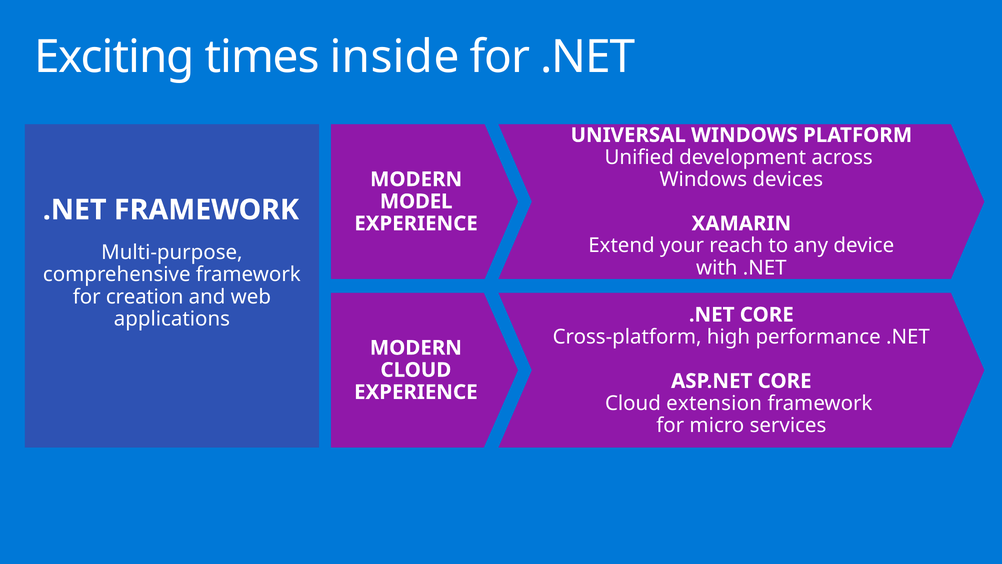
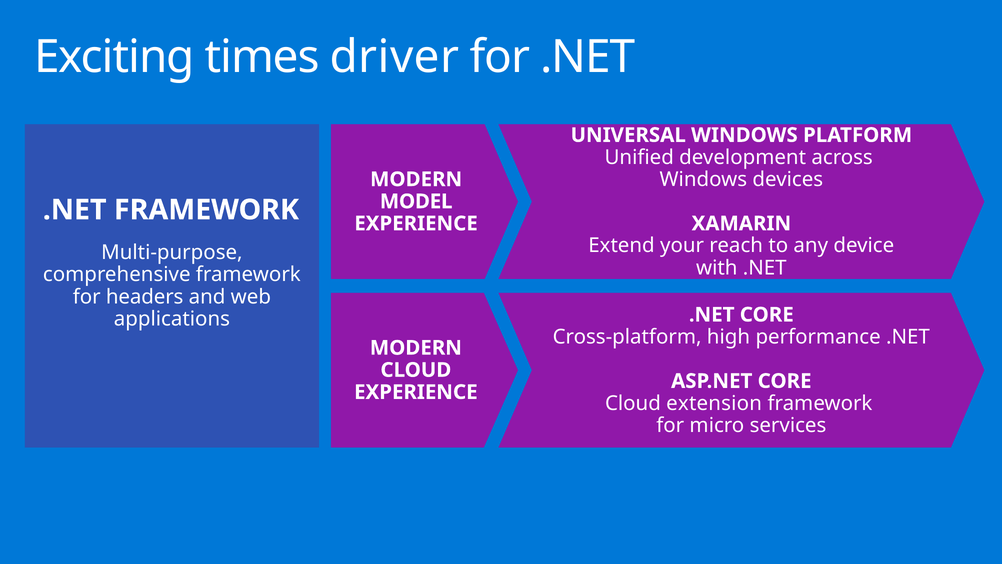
inside: inside -> driver (394, 57)
creation: creation -> headers (145, 297)
